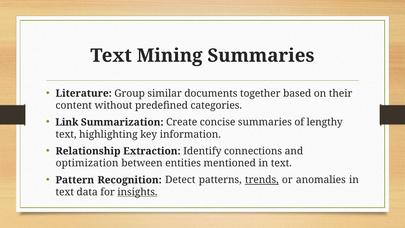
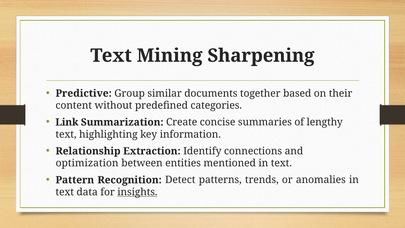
Mining Summaries: Summaries -> Sharpening (261, 56)
Literature: Literature -> Predictive (84, 93)
trends underline: present -> none (262, 180)
